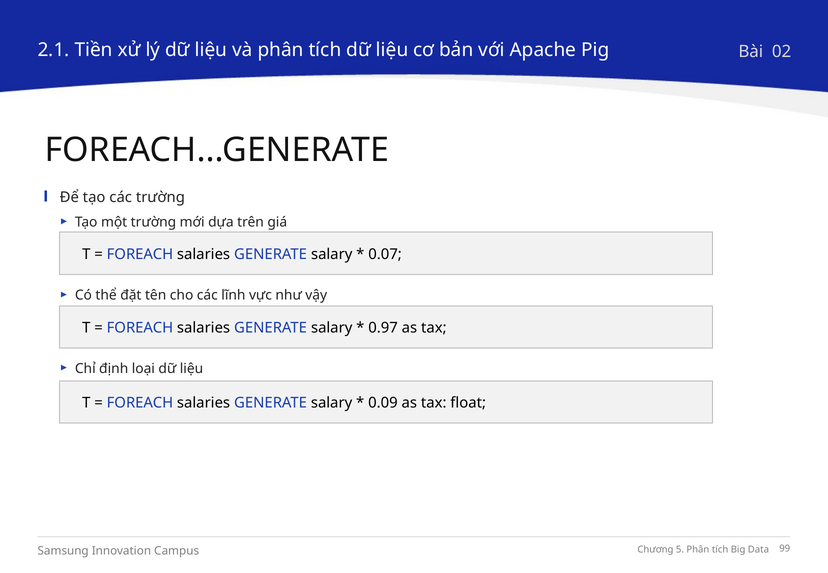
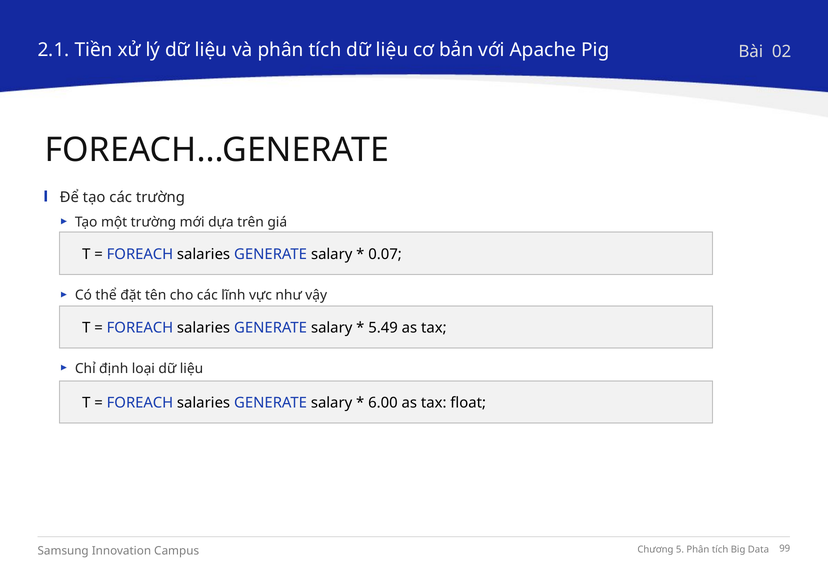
0.97: 0.97 -> 5.49 (383, 328)
0.09: 0.09 -> 6.00 (383, 403)
